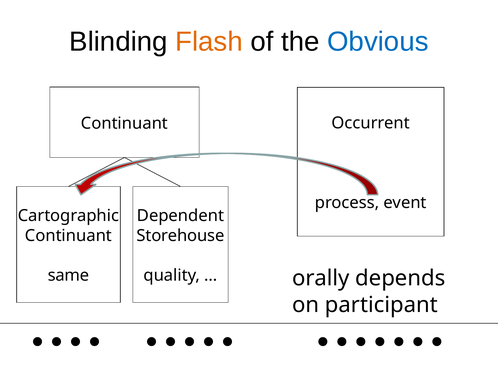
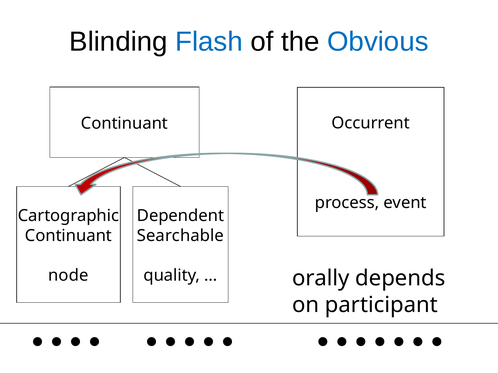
Flash colour: orange -> blue (209, 42)
Storehouse: Storehouse -> Searchable (180, 236)
same: same -> node (68, 276)
